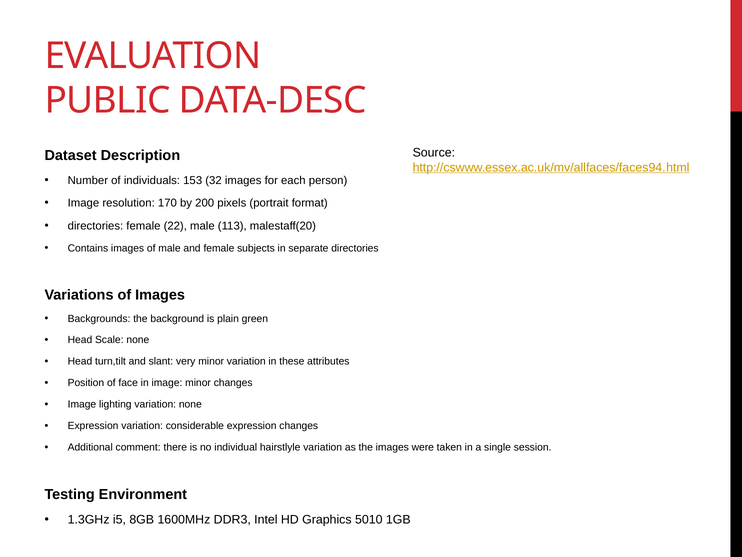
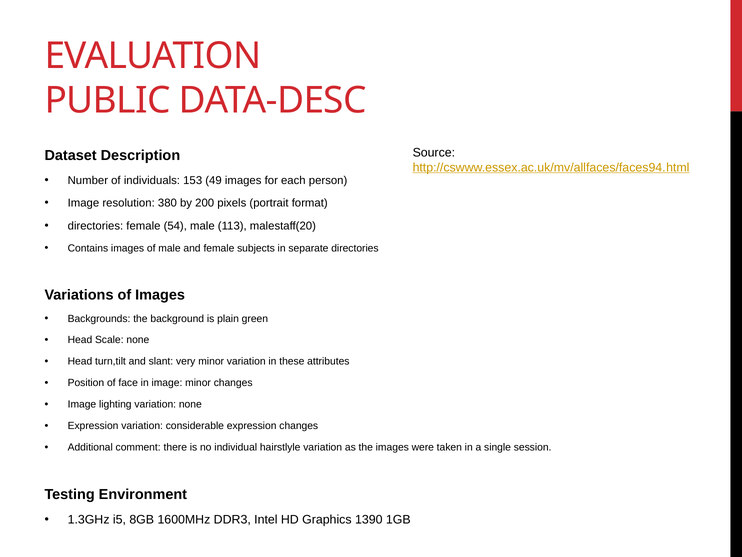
32: 32 -> 49 (213, 180)
170: 170 -> 380 (167, 203)
22: 22 -> 54 (175, 226)
5010: 5010 -> 1390 (369, 519)
